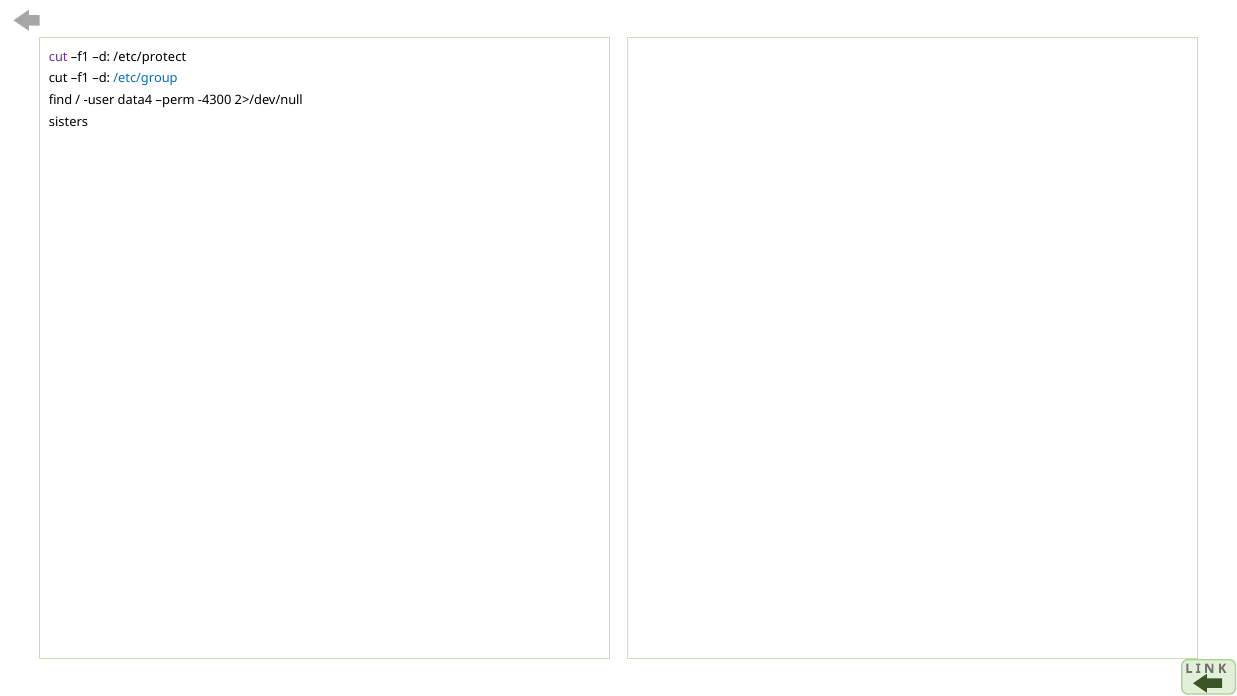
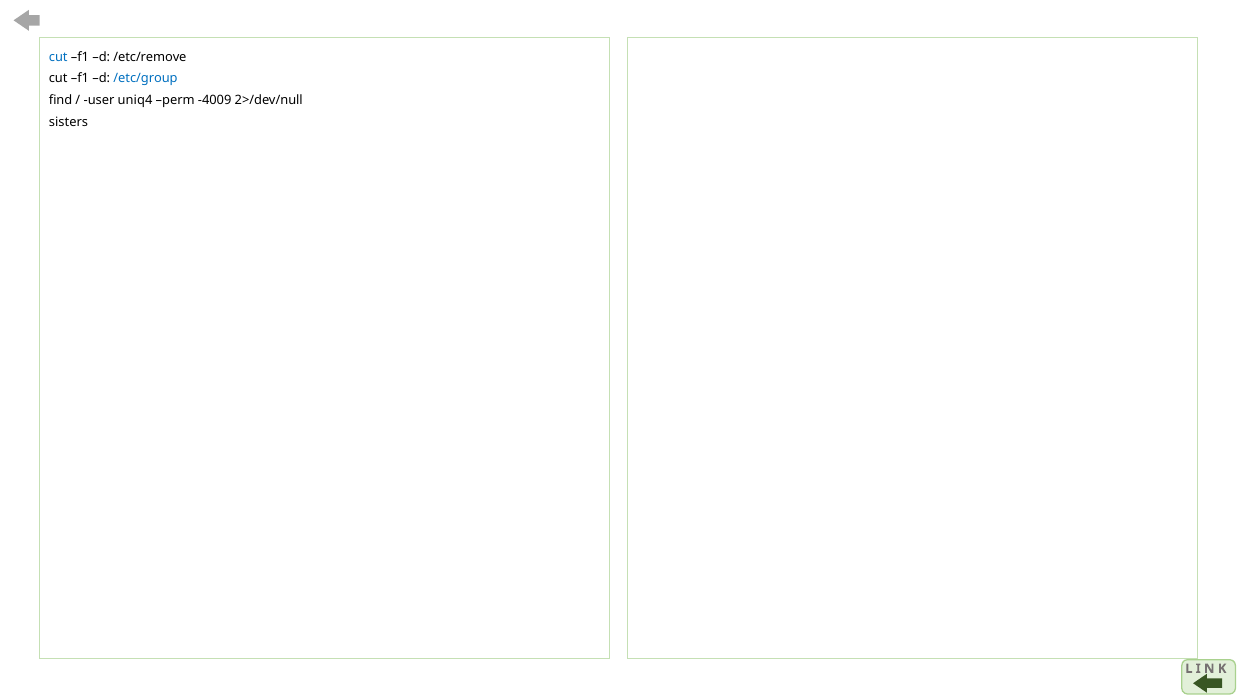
cut colour: purple -> blue (58, 57)
/etc/protect: /etc/protect -> /etc/remove (150, 57)
data4: data4 -> uniq4 (135, 100)
-4300: -4300 -> -4009 (215, 100)
